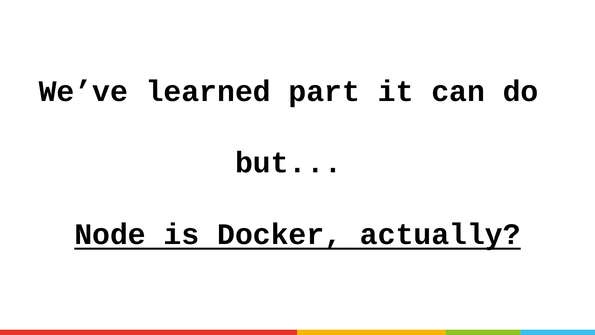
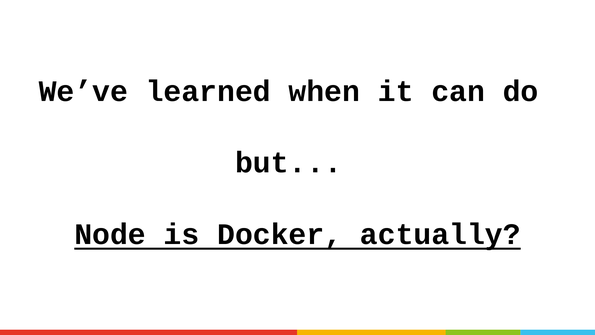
part: part -> when (324, 91)
